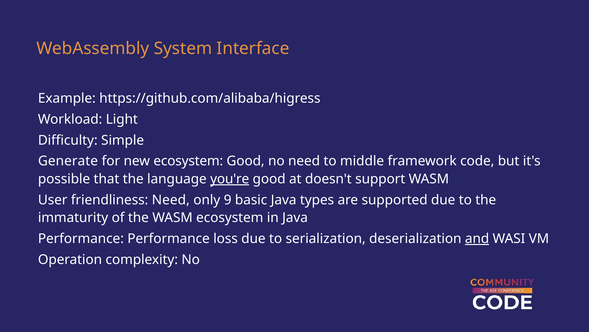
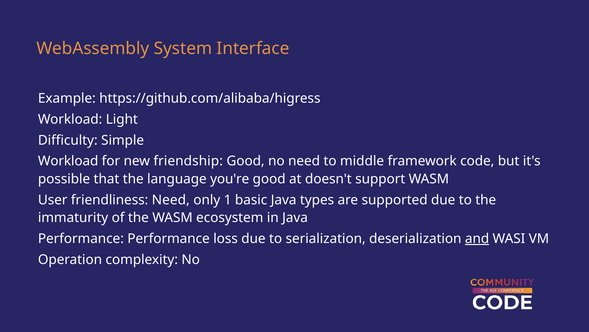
Generate: Generate -> Workload (68, 161)
new ecosystem: ecosystem -> friendship (188, 161)
you're underline: present -> none (230, 179)
9: 9 -> 1 (228, 200)
